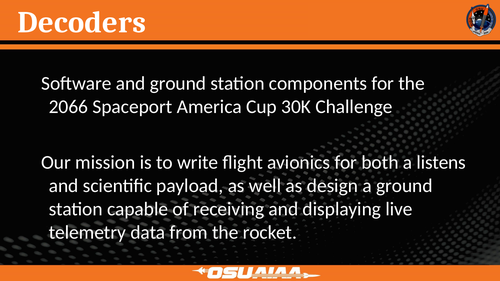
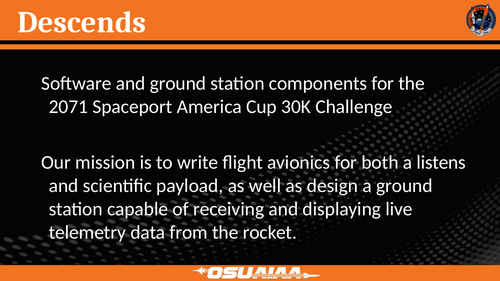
Decoders: Decoders -> Descends (82, 22)
2066: 2066 -> 2071 (68, 107)
